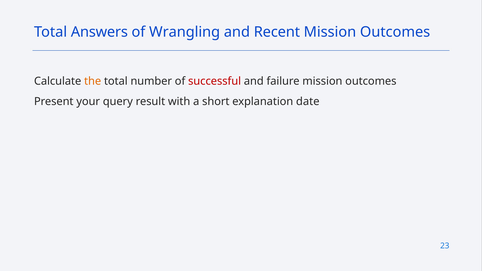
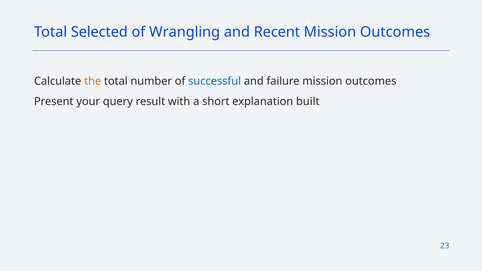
Answers: Answers -> Selected (99, 32)
successful colour: red -> blue (215, 81)
date: date -> built (308, 102)
